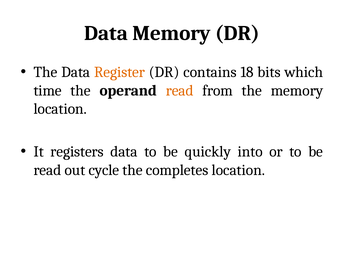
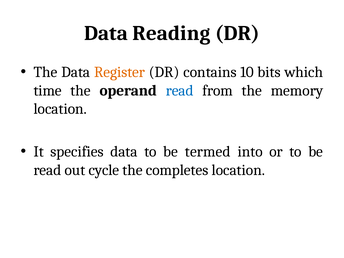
Data Memory: Memory -> Reading (171, 33)
18: 18 -> 10 (247, 72)
read colour: orange -> blue (180, 91)
registers: registers -> specifies (77, 152)
quickly: quickly -> termed (208, 152)
